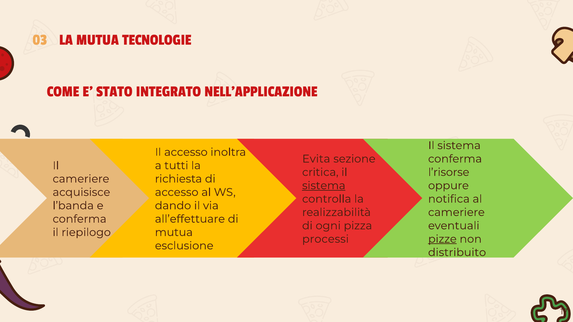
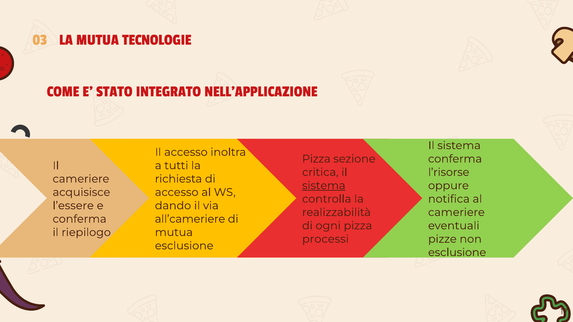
Evita: Evita -> Pizza (316, 159)
l’banda: l’banda -> l’essere (73, 206)
all’effettuare: all’effettuare -> all’cameriere (190, 219)
pizze underline: present -> none (442, 239)
distribuito: distribuito -> esclusione (457, 253)
